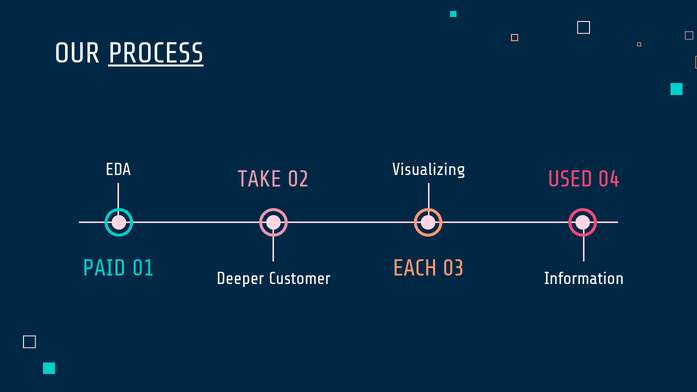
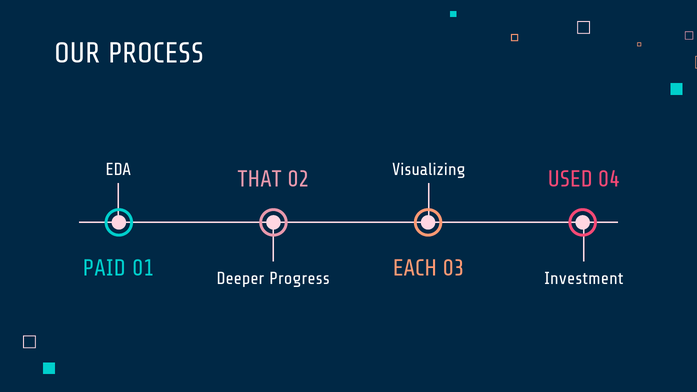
PROCESS underline: present -> none (156, 53)
TAKE: TAKE -> THAT (260, 179)
Customer: Customer -> Progress (299, 278)
Information: Information -> Investment (584, 278)
